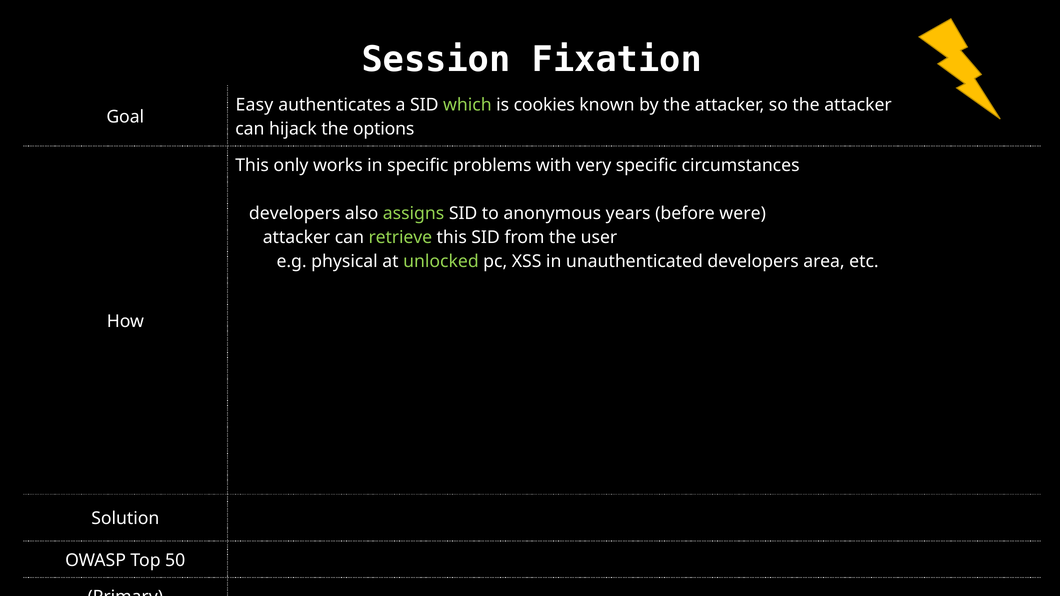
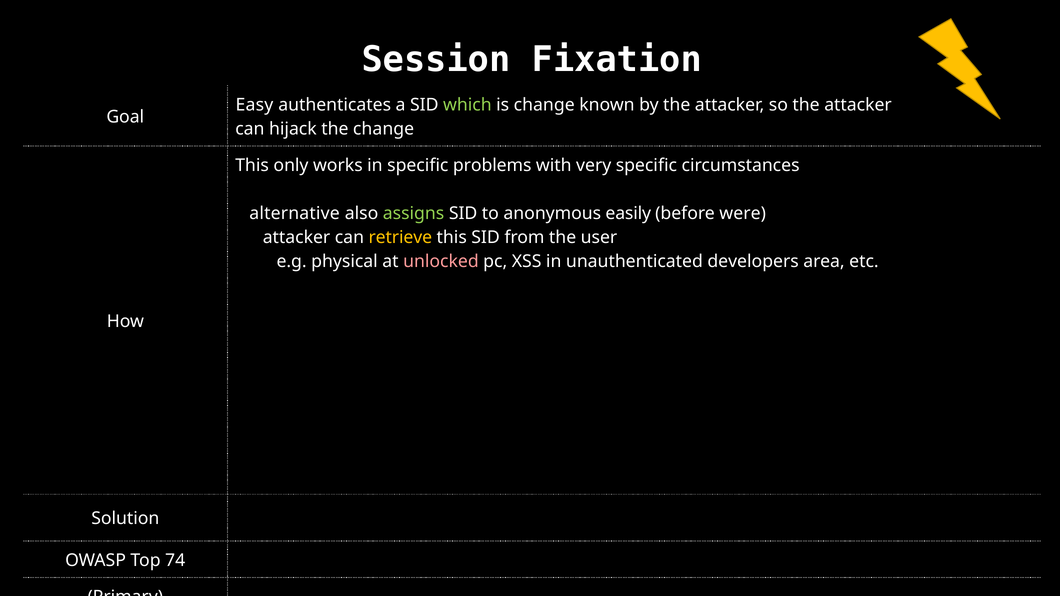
is cookies: cookies -> change (544, 105)
the options: options -> change (384, 129)
developers: developers -> alternative (295, 213)
years: years -> easily (628, 213)
retrieve colour: light green -> yellow (400, 237)
unlocked colour: light green -> pink (441, 261)
50: 50 -> 74 (175, 561)
